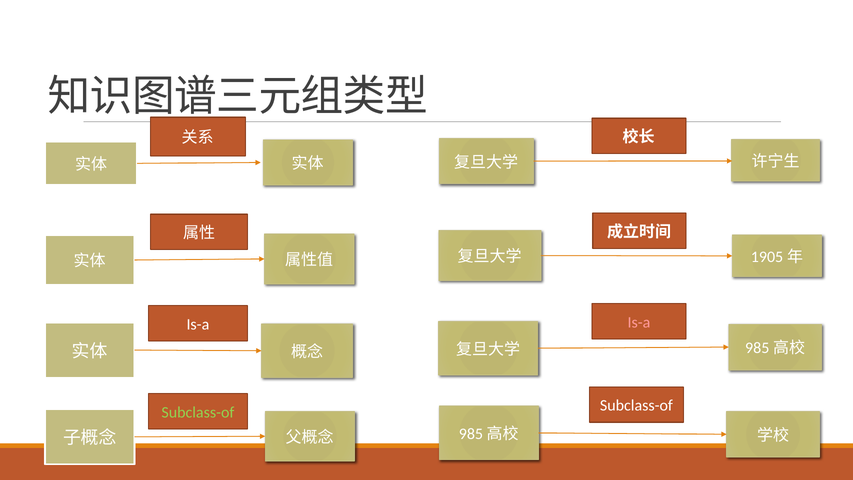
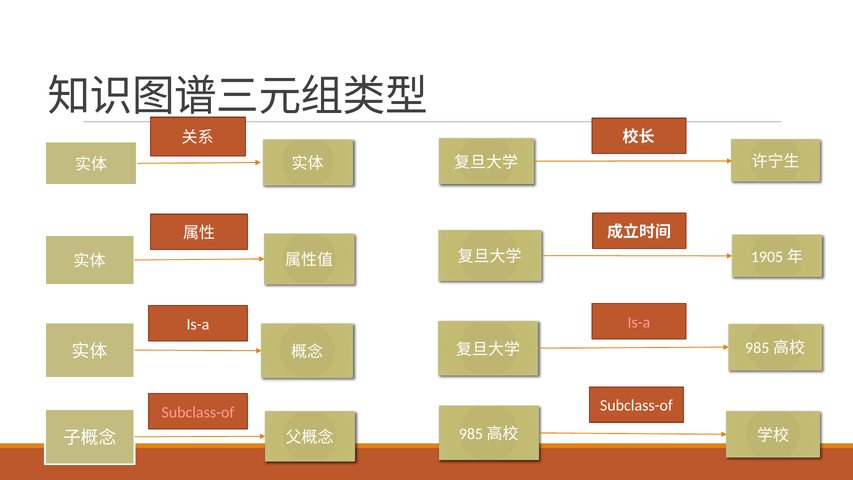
Subclass-of colour: light green -> pink (198, 412)
